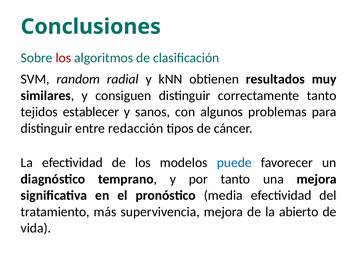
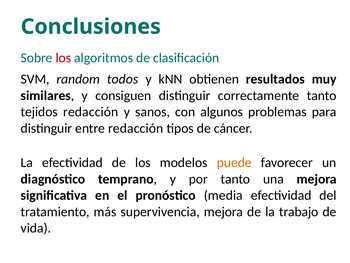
radial: radial -> todos (123, 79)
tejidos establecer: establecer -> redacción (91, 112)
puede colour: blue -> orange (234, 162)
abierto: abierto -> trabajo (299, 211)
